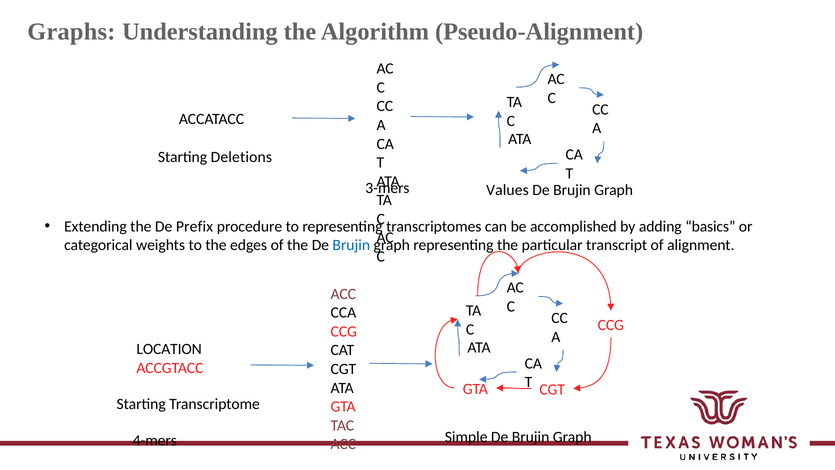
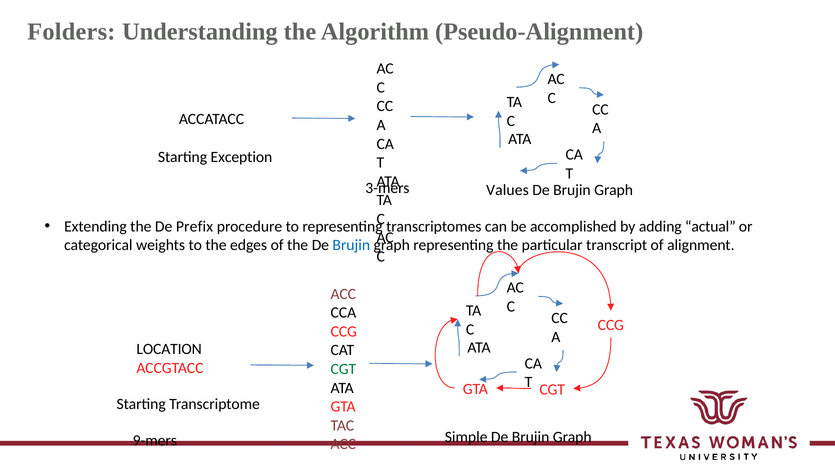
Graphs: Graphs -> Folders (71, 32)
Deletions: Deletions -> Exception (241, 157)
basics: basics -> actual (710, 226)
CGT colour: black -> green (343, 369)
4-mers: 4-mers -> 9-mers (155, 440)
